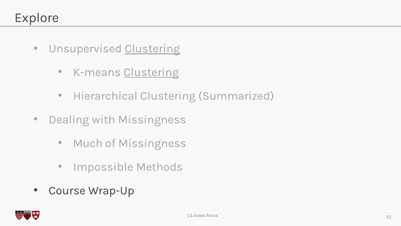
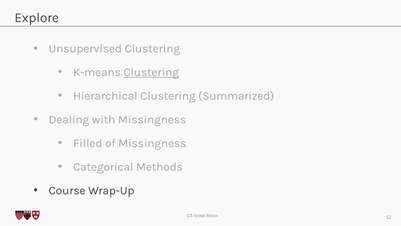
Clustering underline: present -> none (152, 49)
Much: Much -> Filled (88, 143)
Impossible: Impossible -> Categorical (103, 167)
